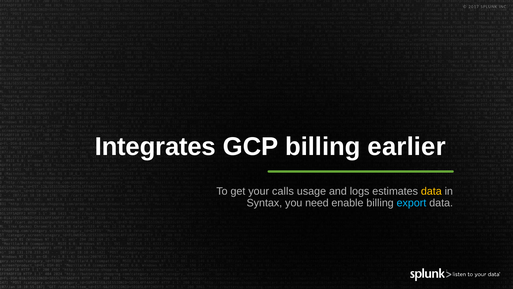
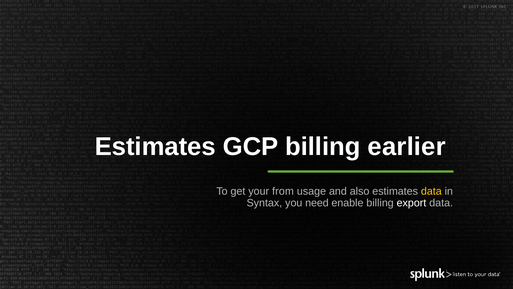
Integrates: Integrates -> Estimates (155, 147)
calls: calls -> from (283, 191)
logs: logs -> also (360, 191)
export colour: light blue -> white (411, 203)
